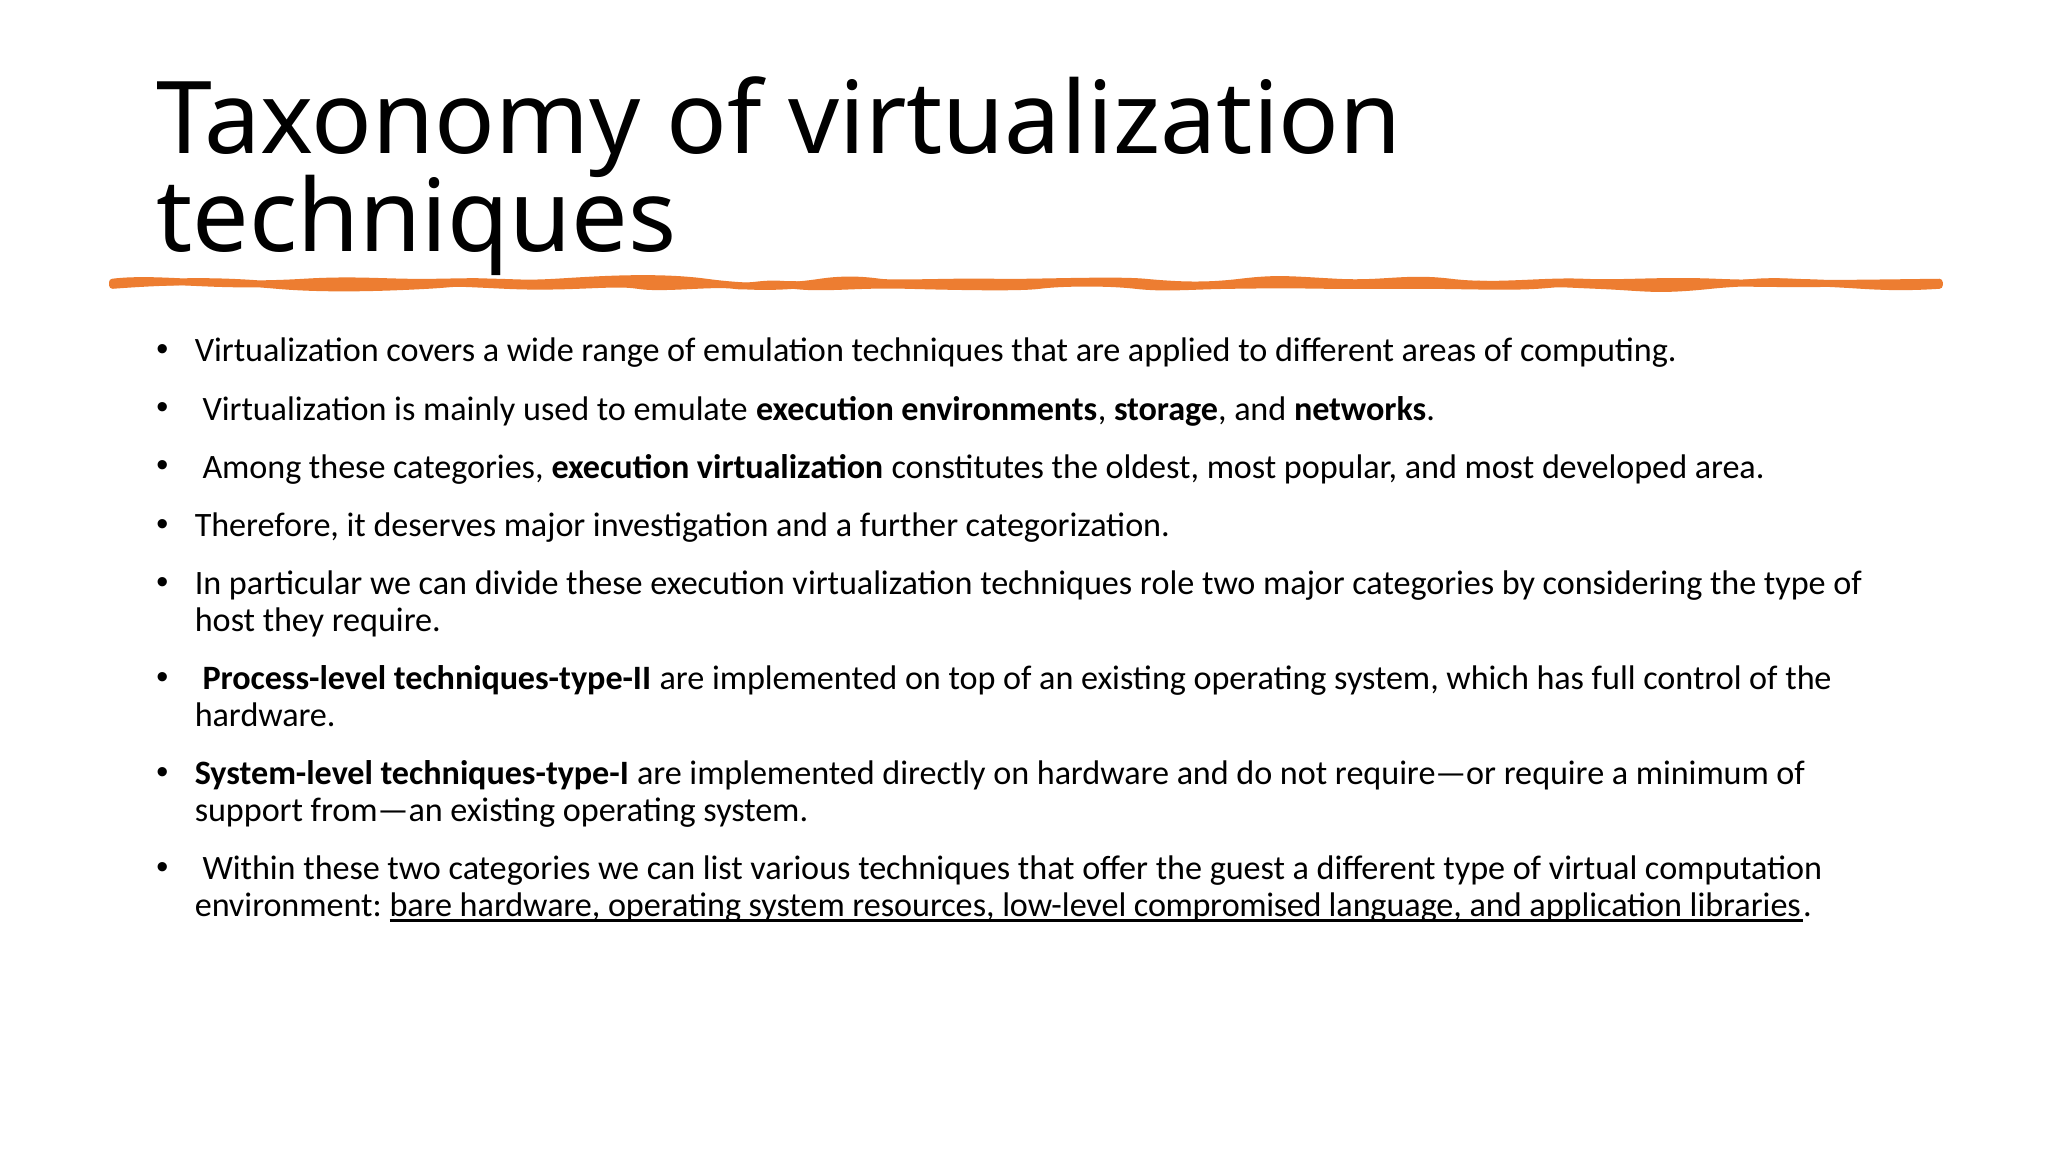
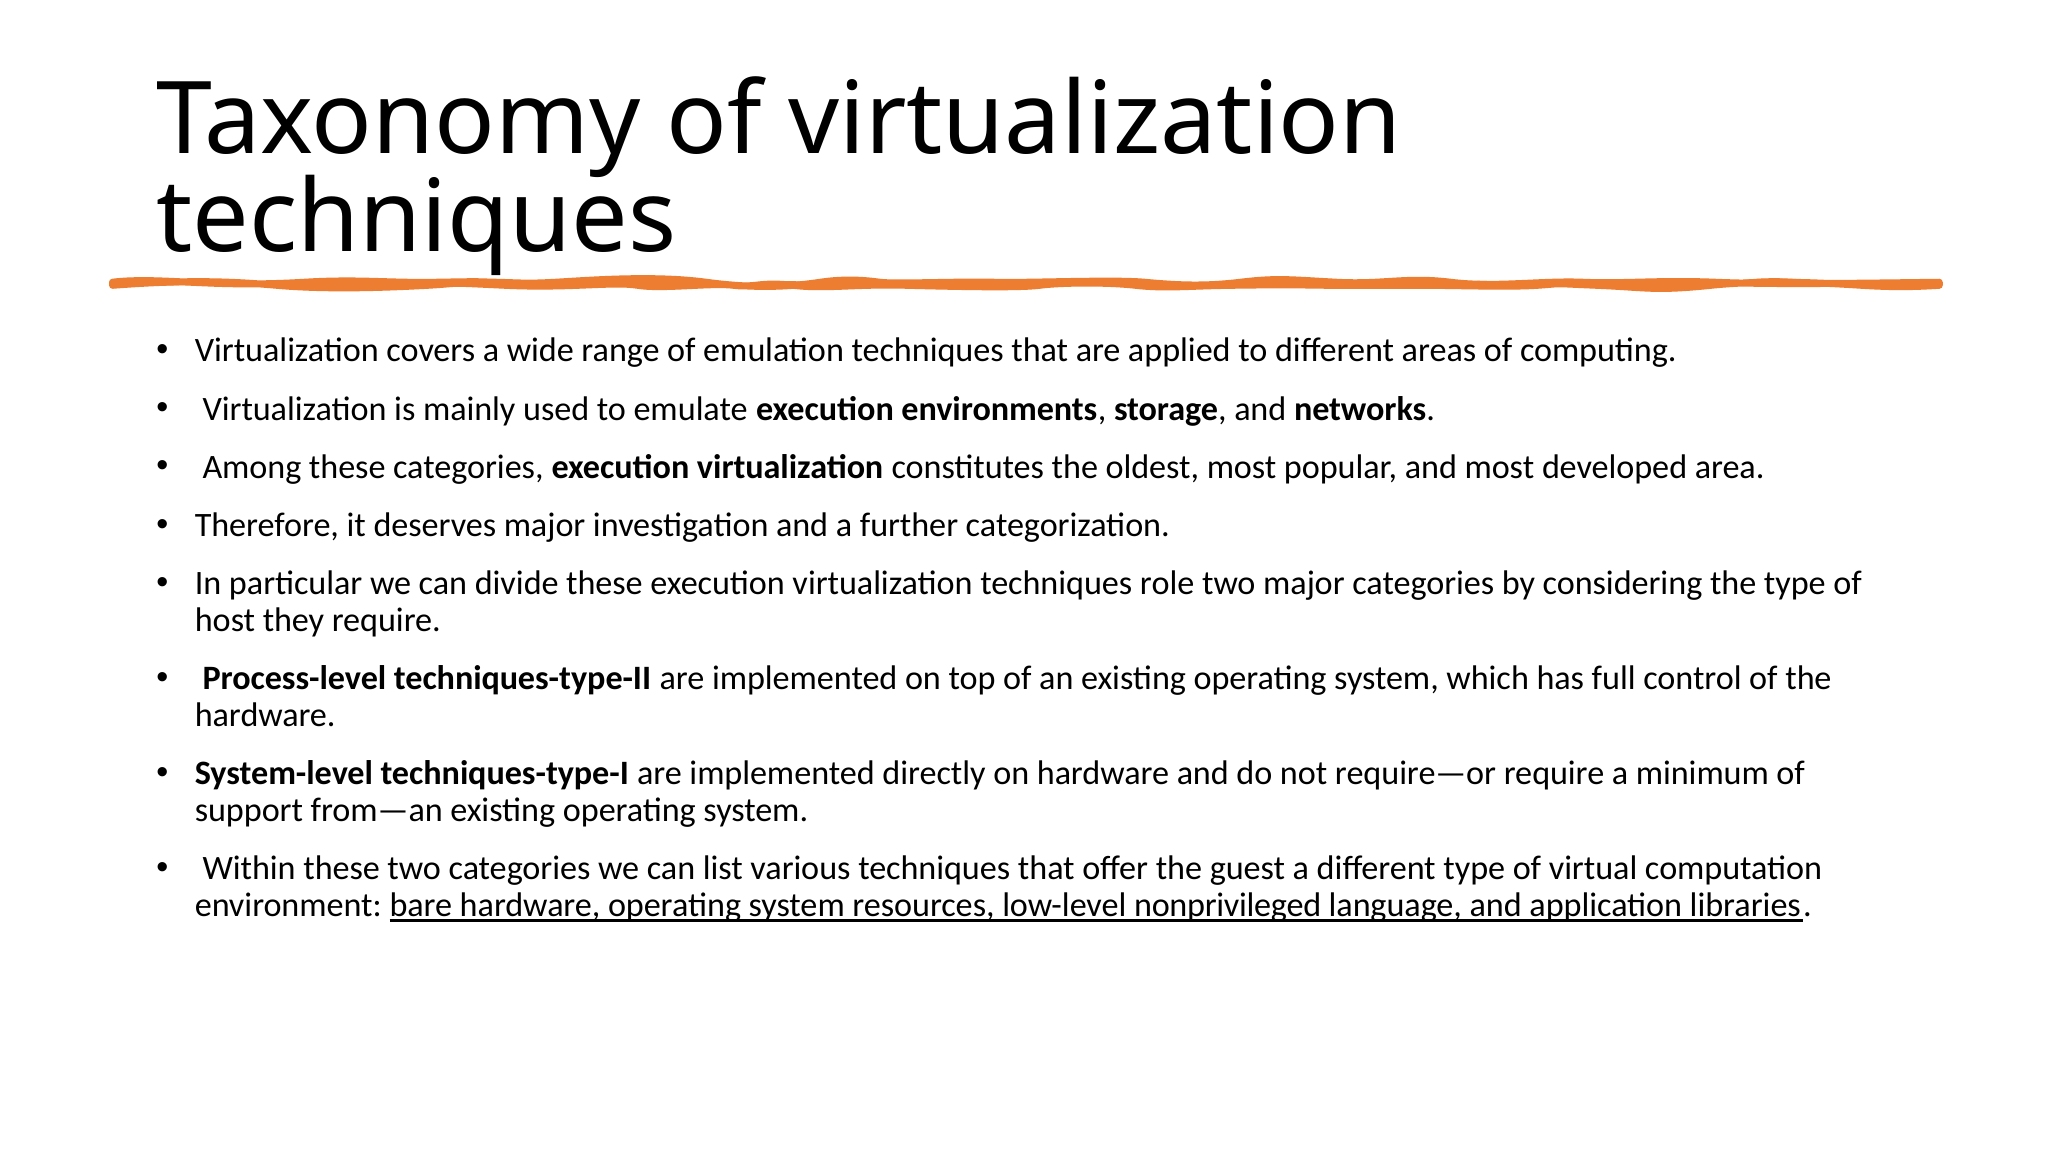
compromised: compromised -> nonprivileged (1228, 906)
